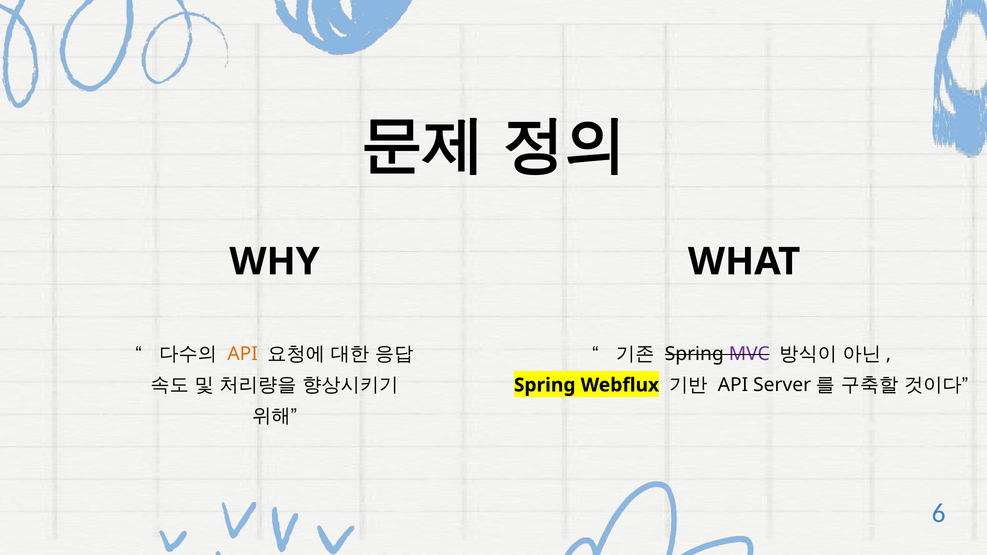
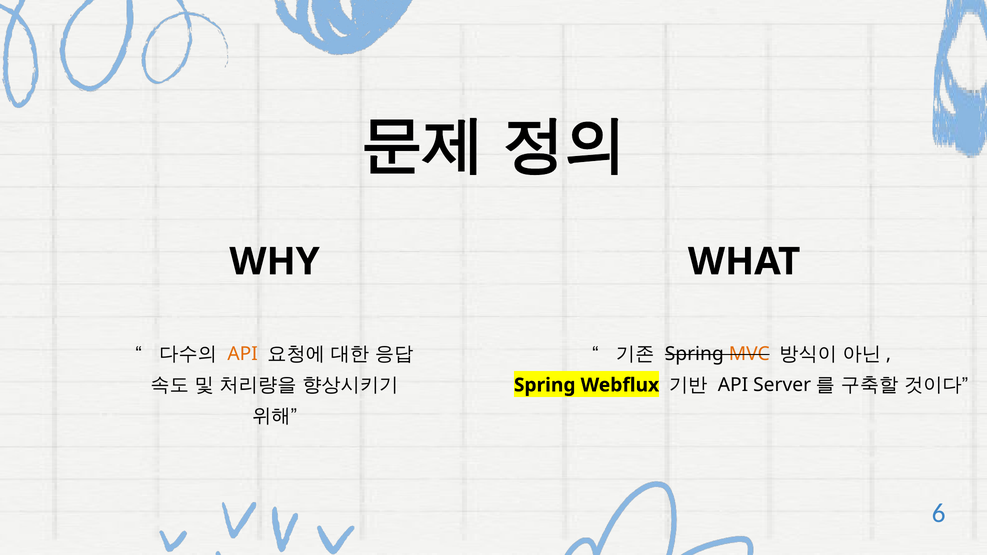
MVC colour: purple -> orange (749, 354)
